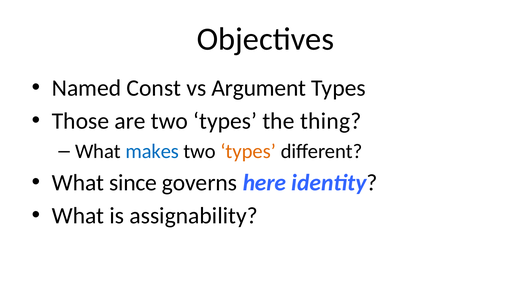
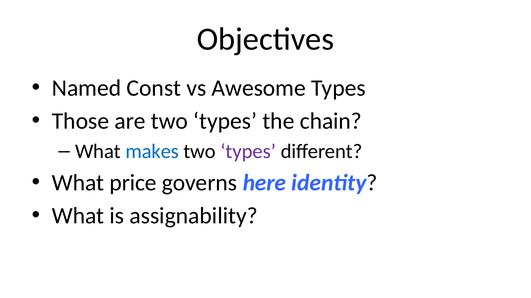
Argument: Argument -> Awesome (259, 88)
thing: thing -> chain (331, 121)
types colour: orange -> purple (248, 152)
since: since -> price (133, 183)
